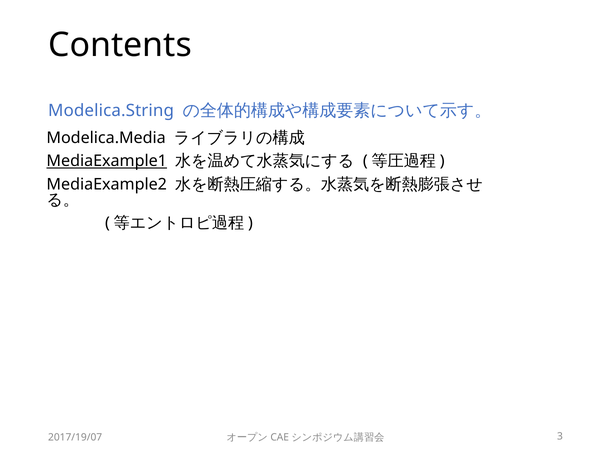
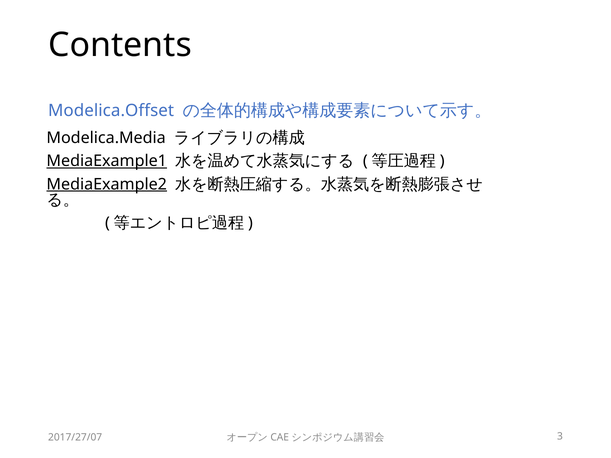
Modelica.String: Modelica.String -> Modelica.Offset (111, 111)
MediaExample2 underline: none -> present (107, 184)
2017/19/07: 2017/19/07 -> 2017/27/07 (75, 438)
